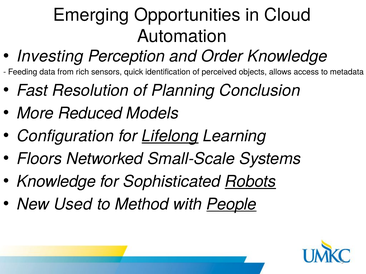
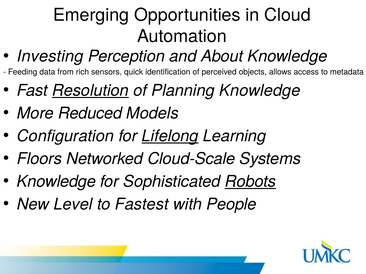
Order: Order -> About (222, 56)
Resolution underline: none -> present (90, 91)
Planning Conclusion: Conclusion -> Knowledge (260, 91)
Small-Scale: Small-Scale -> Cloud-Scale (191, 159)
Used: Used -> Level (73, 205)
Method: Method -> Fastest (142, 205)
People underline: present -> none (231, 205)
